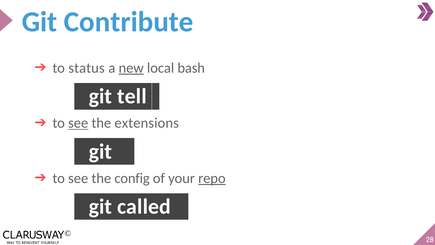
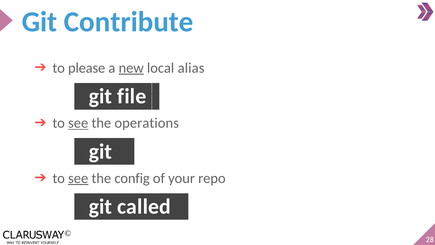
status: status -> please (87, 68)
bash: bash -> alias (191, 68)
tell: tell -> file (132, 96)
extensions: extensions -> operations (147, 123)
see underline: none -> present (78, 178)
repo underline: present -> none (212, 178)
